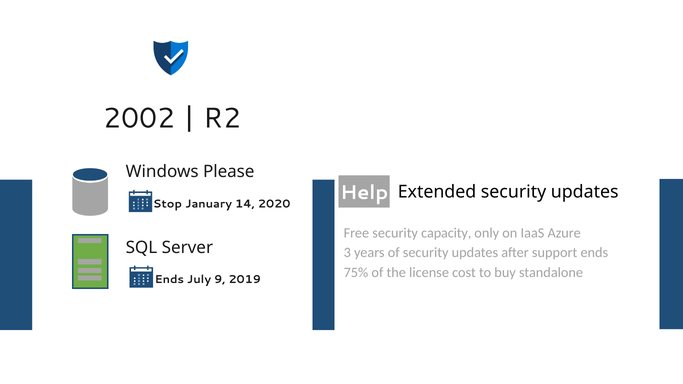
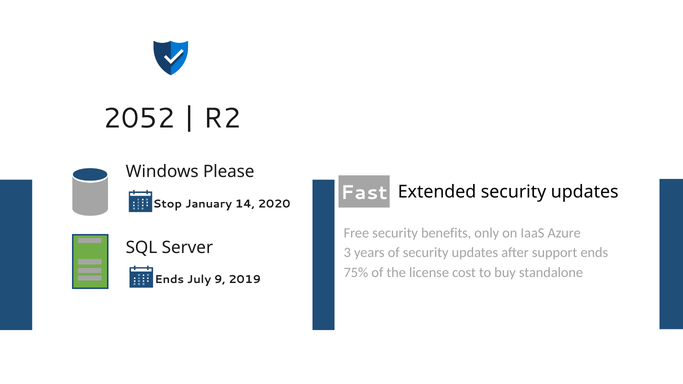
2002: 2002 -> 2052 (139, 119)
Help: Help -> Fast (364, 193)
capacity: capacity -> benefits (446, 233)
